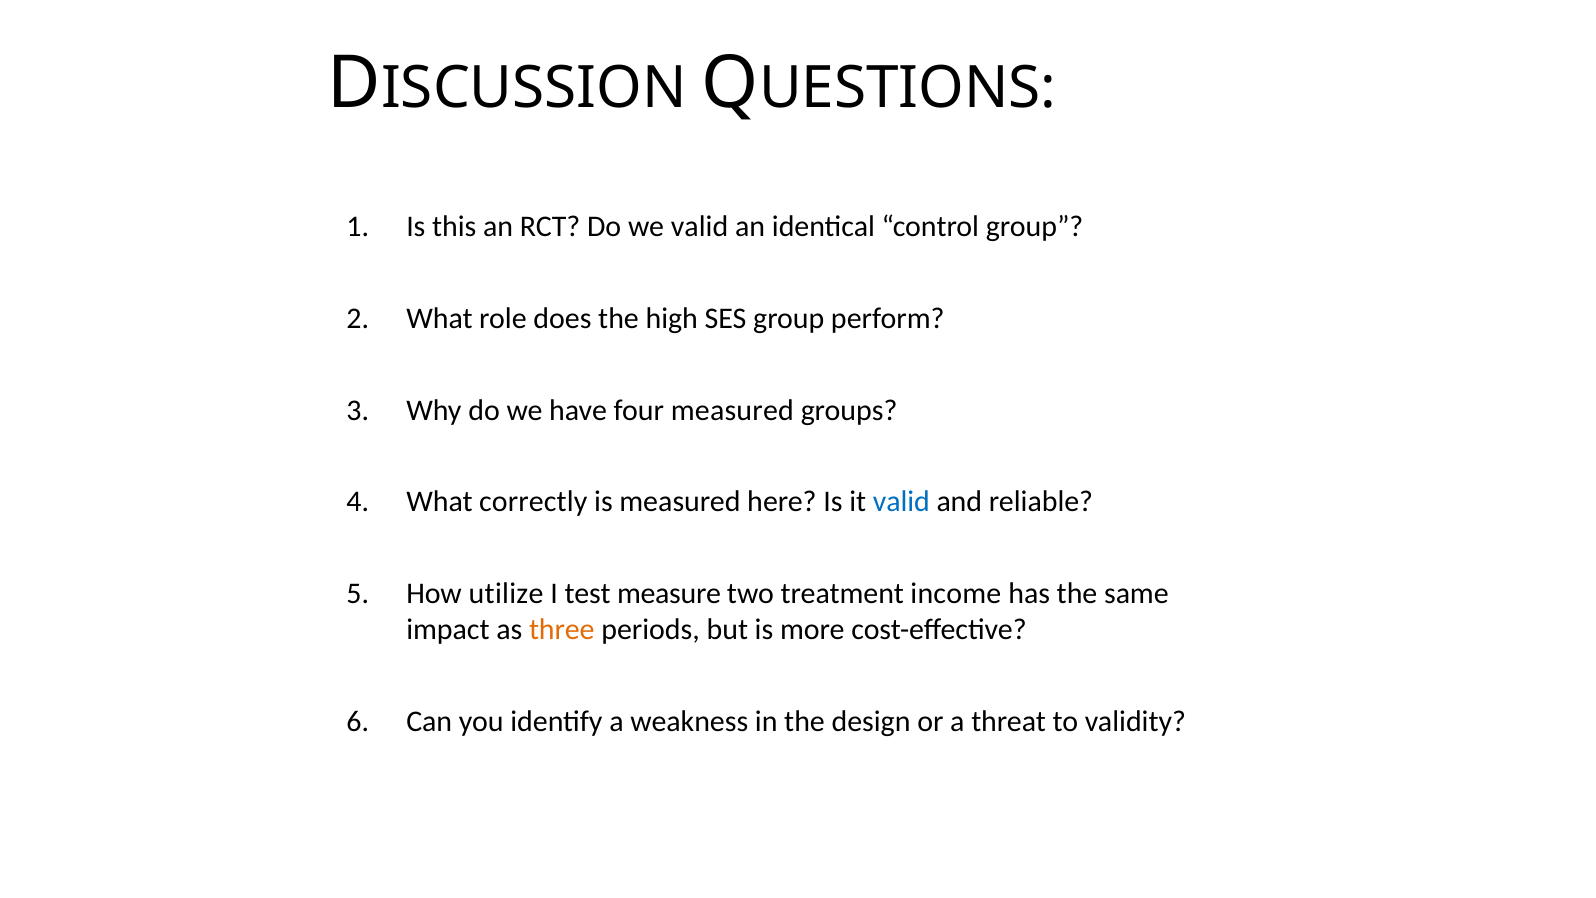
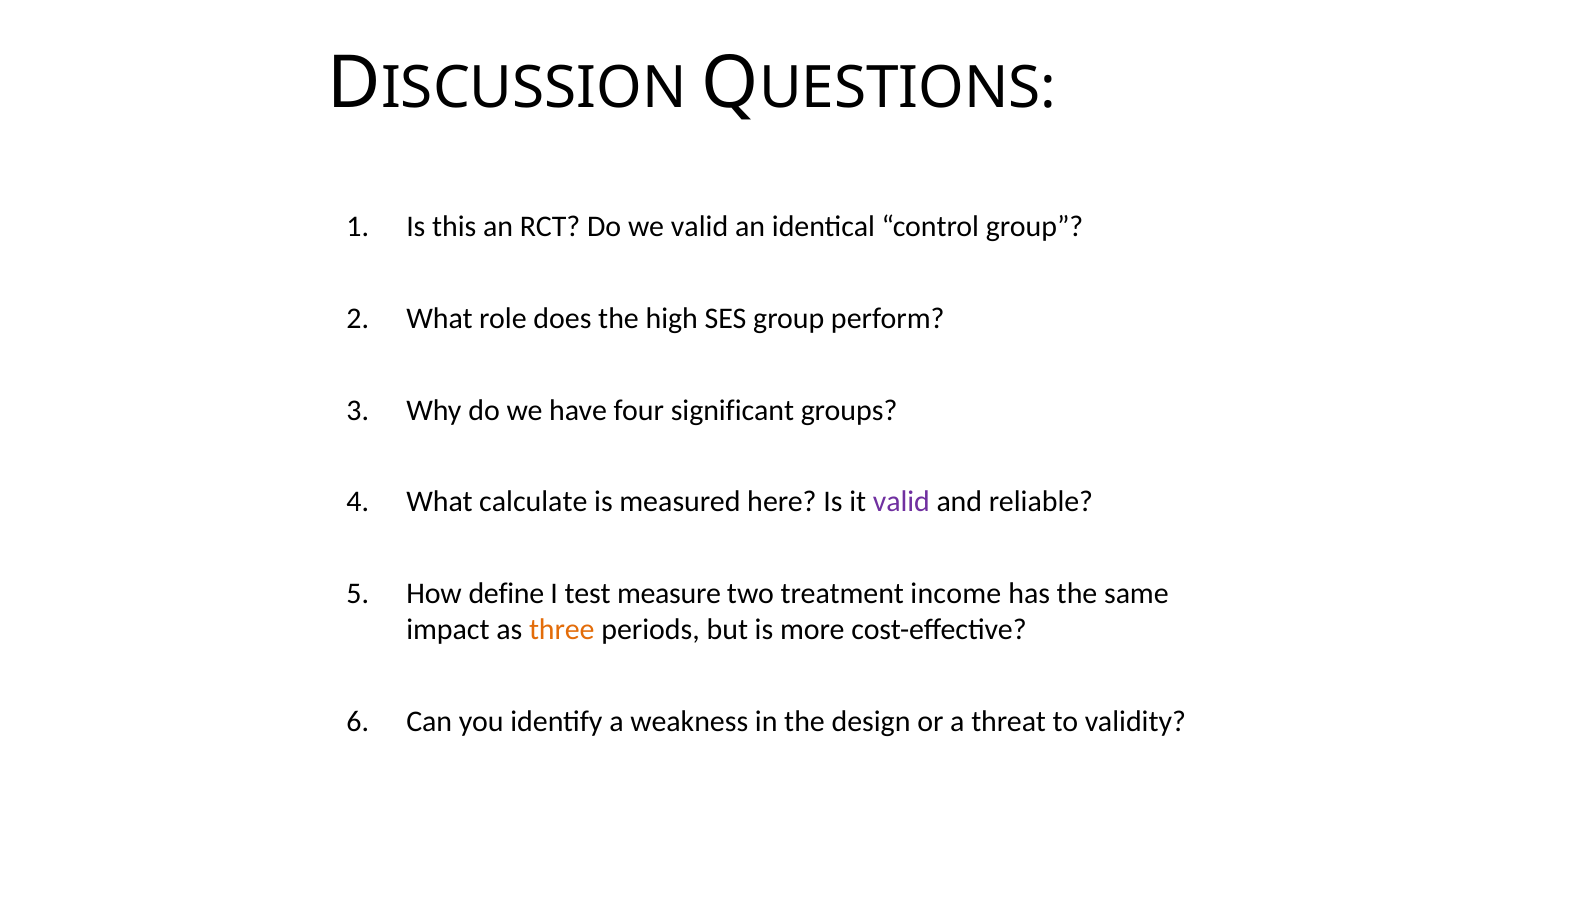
four measured: measured -> significant (732, 410)
correctly: correctly -> calculate (533, 502)
valid colour: blue -> purple (901, 502)
utilize: utilize -> define (506, 594)
